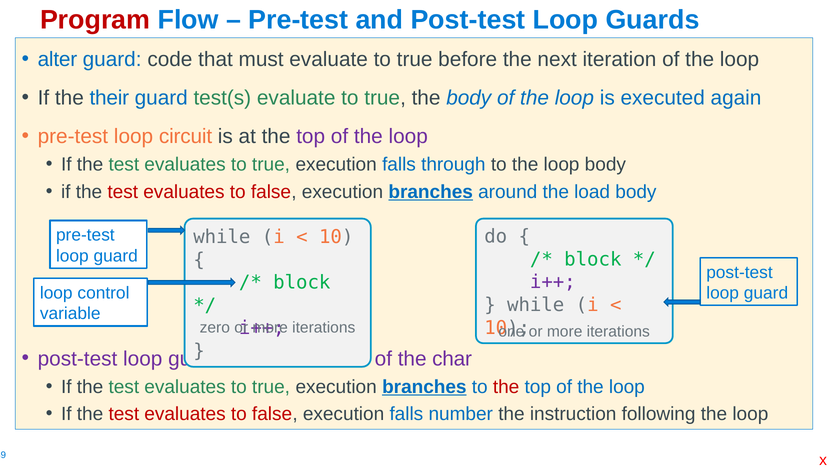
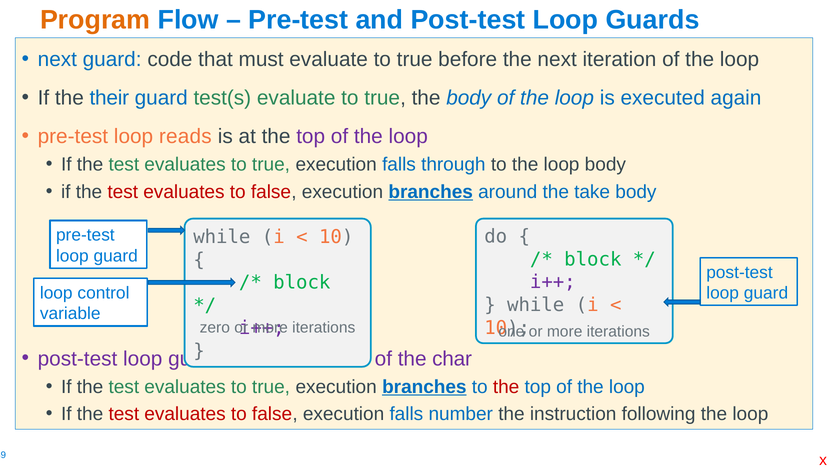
Program colour: red -> orange (95, 20)
alter: alter -> next (57, 60)
circuit: circuit -> reads (185, 137)
load: load -> take (592, 192)
